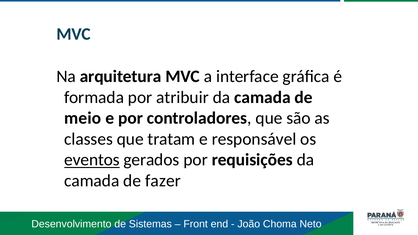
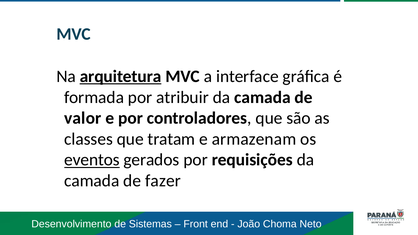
arquitetura underline: none -> present (121, 76)
meio: meio -> valor (83, 118)
responsável: responsável -> armazenam (254, 139)
